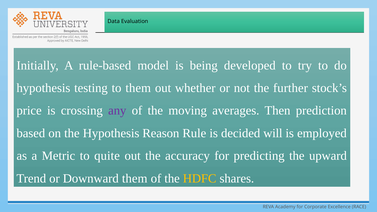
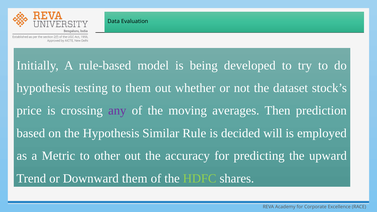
further: further -> dataset (291, 88)
Reason: Reason -> Similar (161, 133)
quite: quite -> other (107, 156)
HDFC colour: yellow -> light green (200, 178)
